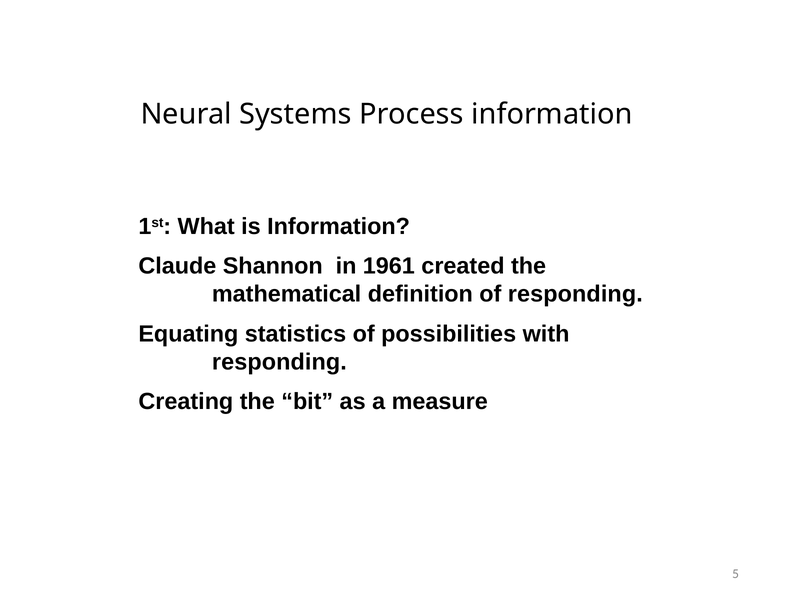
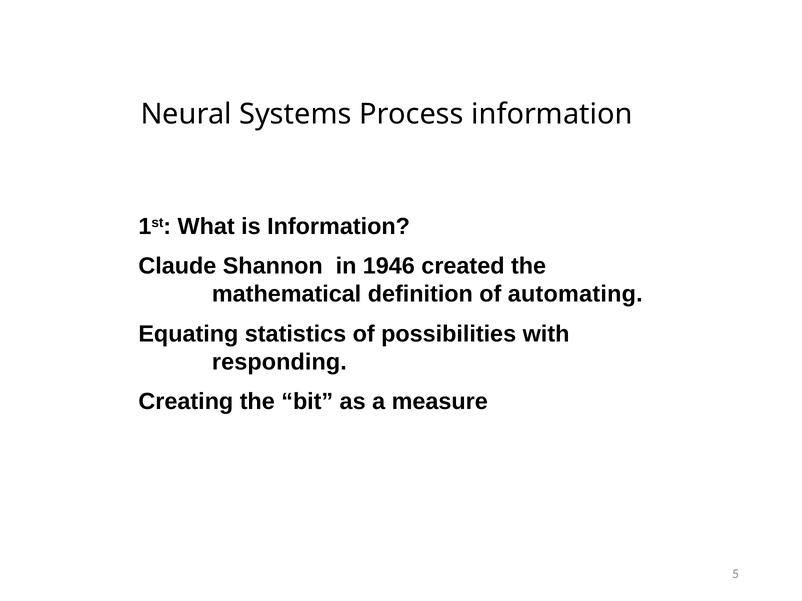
1961: 1961 -> 1946 (389, 266)
of responding: responding -> automating (575, 294)
